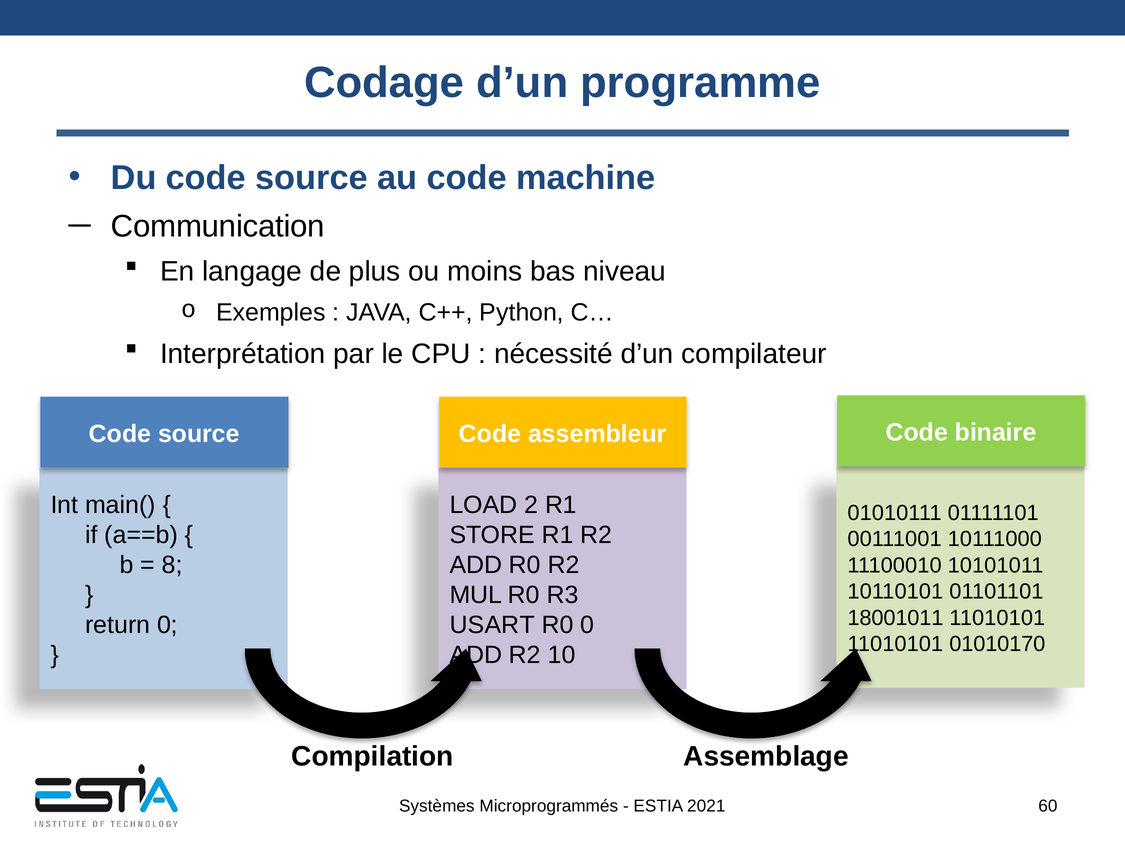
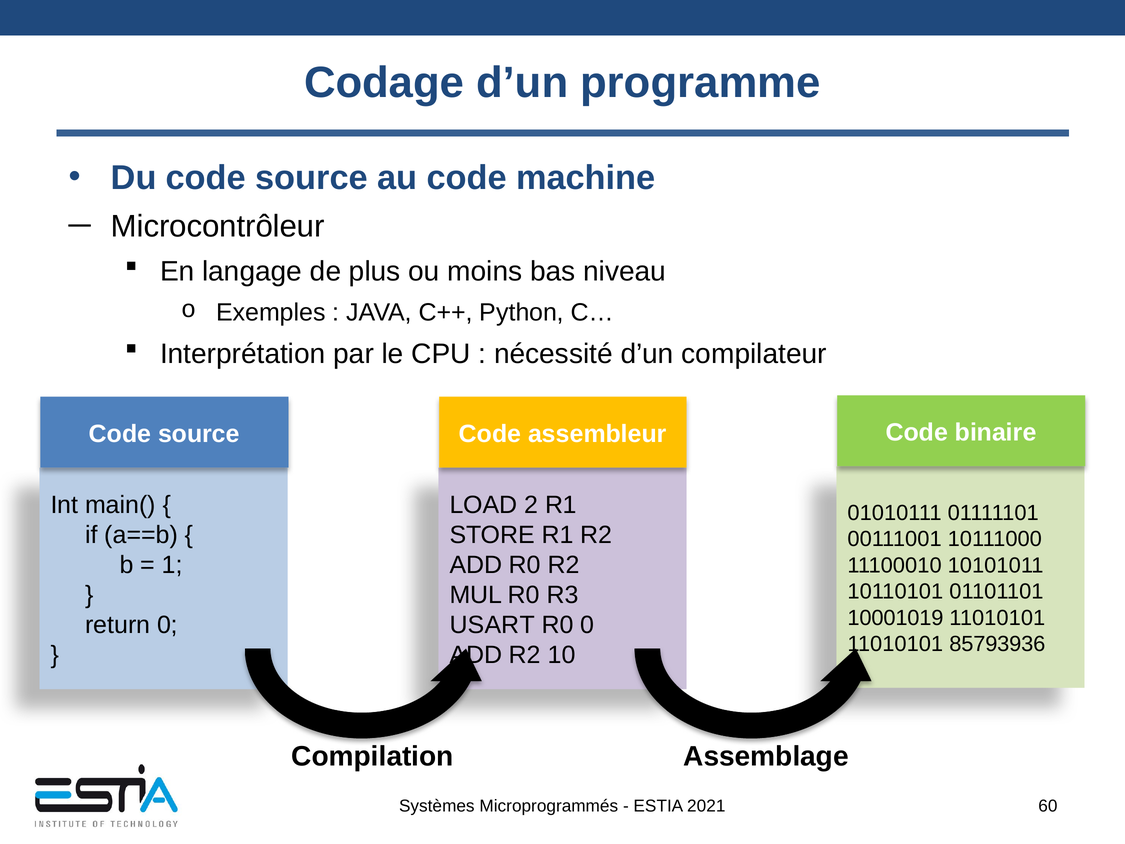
Communication: Communication -> Microcontrôleur (218, 226)
8: 8 -> 1 (172, 565)
18001011: 18001011 -> 10001019 (895, 618)
01010170: 01010170 -> 85793936 (997, 644)
